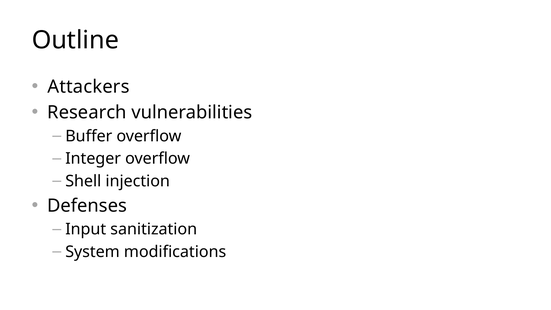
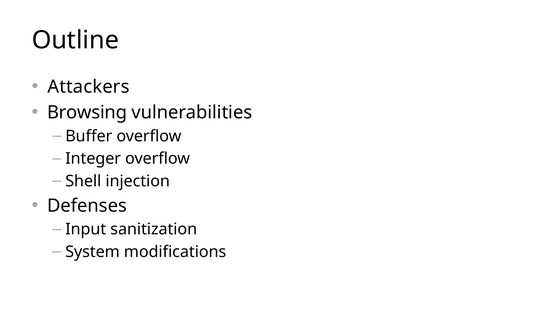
Research: Research -> Browsing (87, 112)
